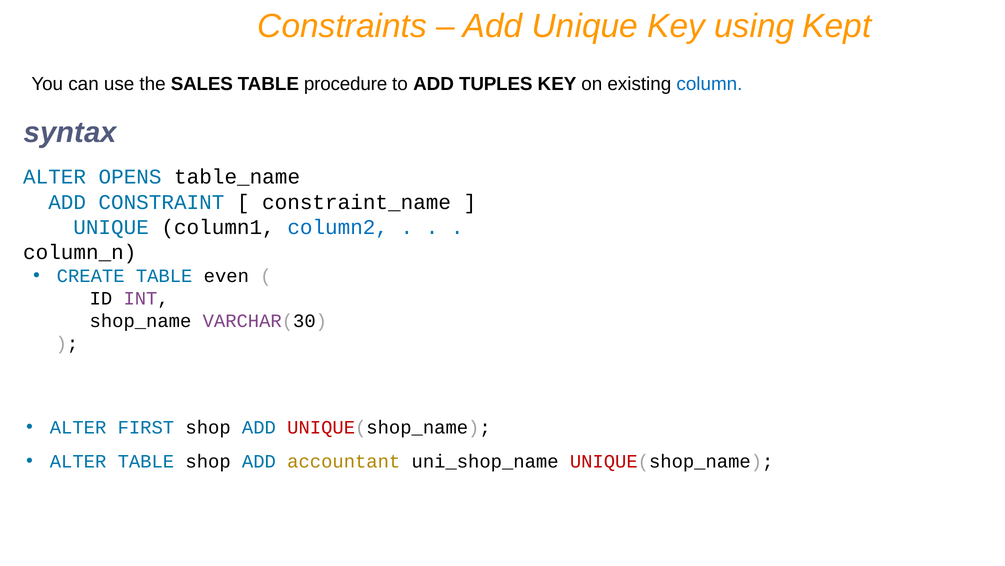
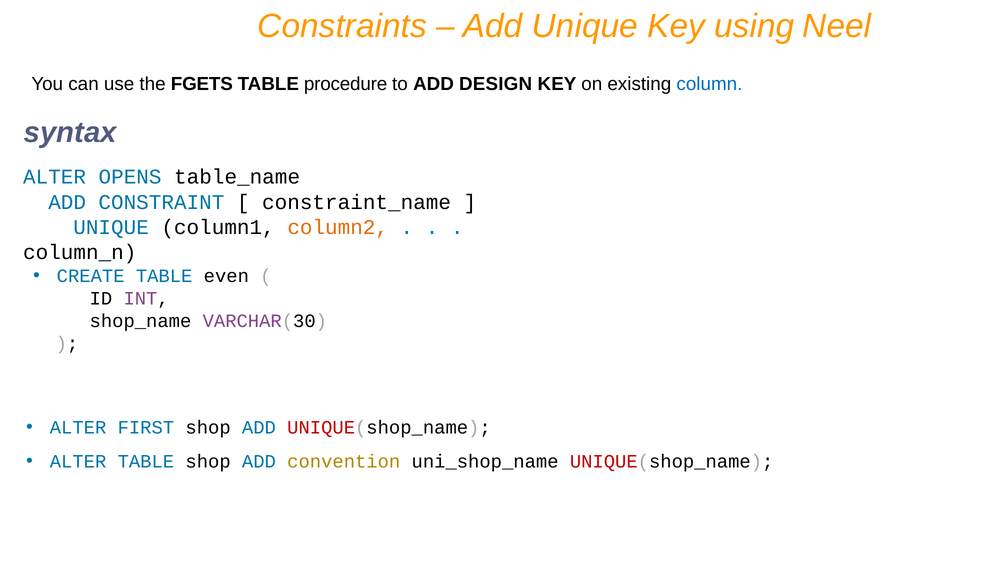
Kept: Kept -> Neel (837, 26)
SALES: SALES -> FGETS (202, 84)
TUPLES: TUPLES -> DESIGN (496, 84)
column2 colour: blue -> orange (338, 227)
accountant: accountant -> convention (344, 461)
